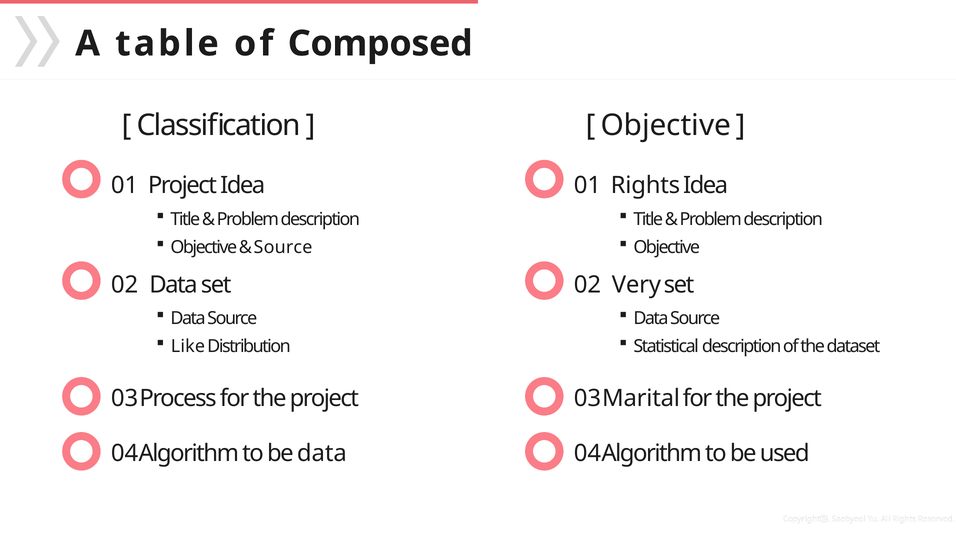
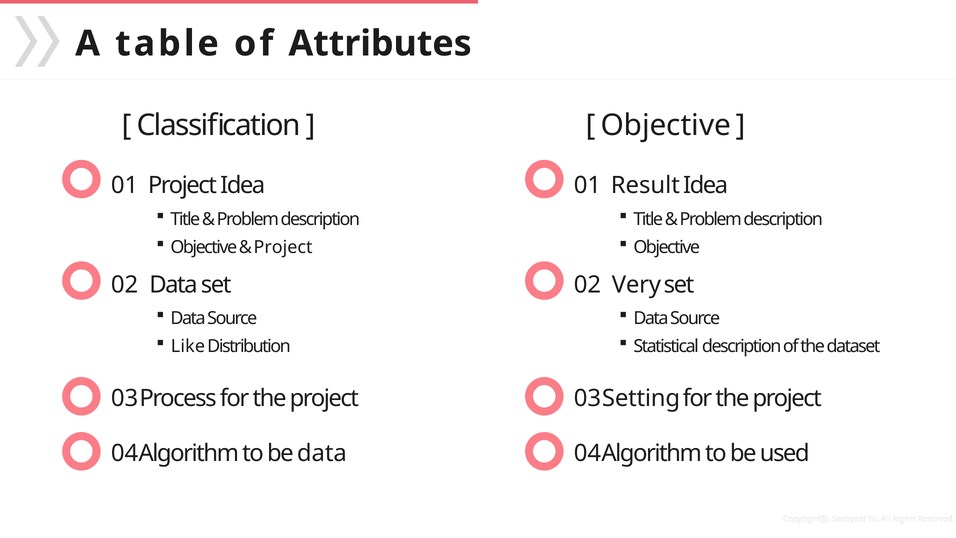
Composed: Composed -> Attributes (380, 44)
Rights: Rights -> Result (645, 185)
Source: Source -> Project (283, 247)
Marital: Marital -> Setting (641, 398)
